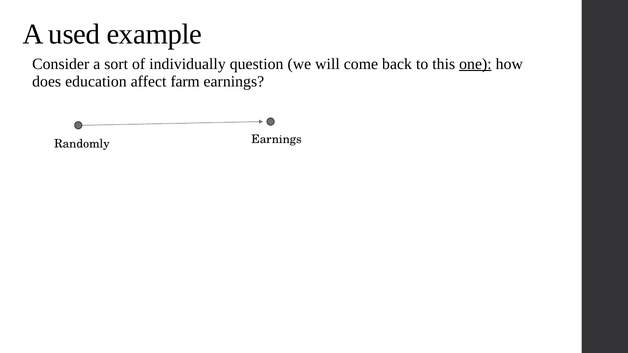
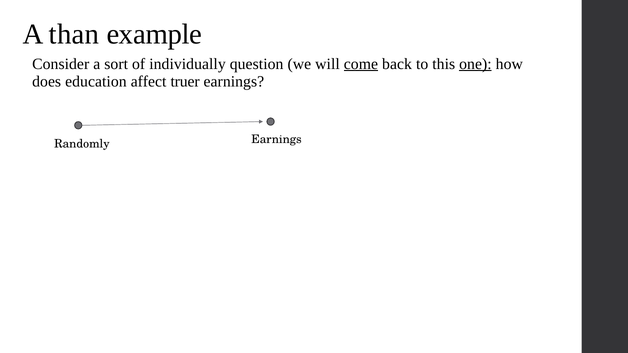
used: used -> than (74, 34)
come underline: none -> present (361, 64)
farm: farm -> truer (185, 82)
